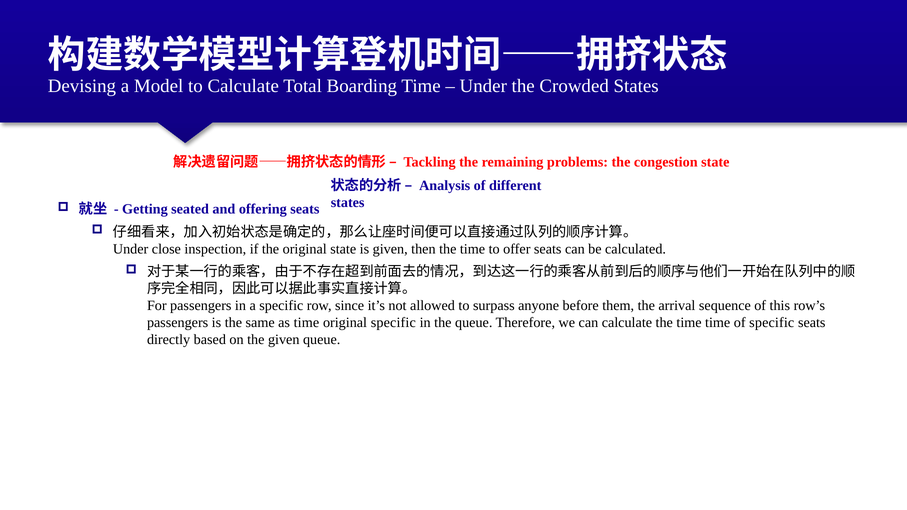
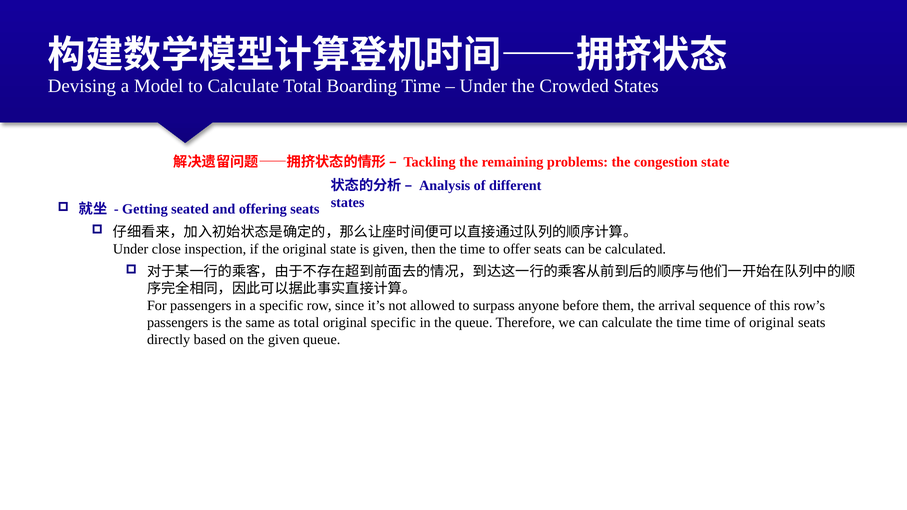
as time: time -> total (306, 323)
of specific: specific -> original (772, 323)
